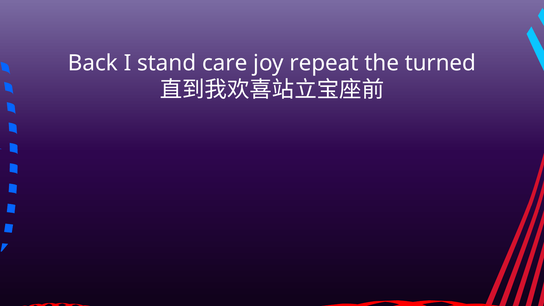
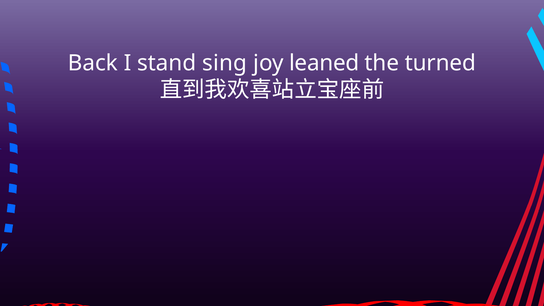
care: care -> sing (225, 63)
repeat: repeat -> leaned (324, 63)
